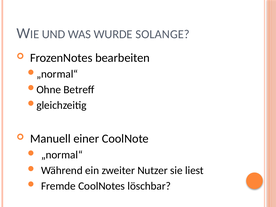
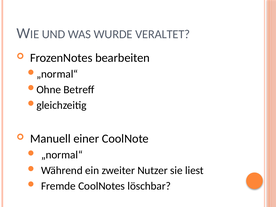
SOLANGE: SOLANGE -> VERALTET (163, 34)
